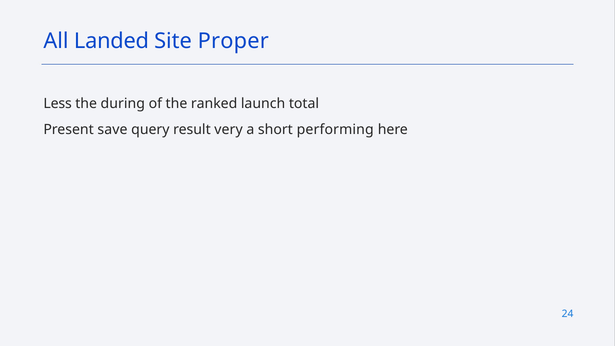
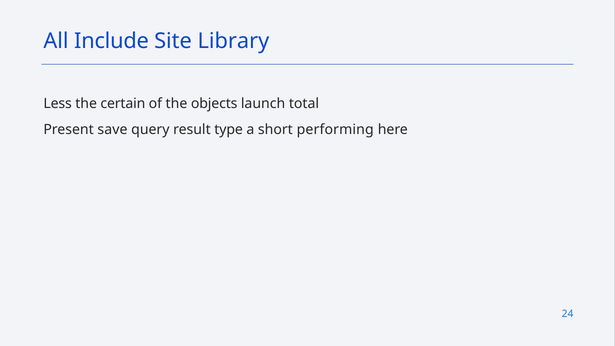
Landed: Landed -> Include (111, 41)
Proper: Proper -> Library (233, 41)
during: during -> certain (123, 104)
ranked: ranked -> objects (214, 104)
very: very -> type (229, 130)
